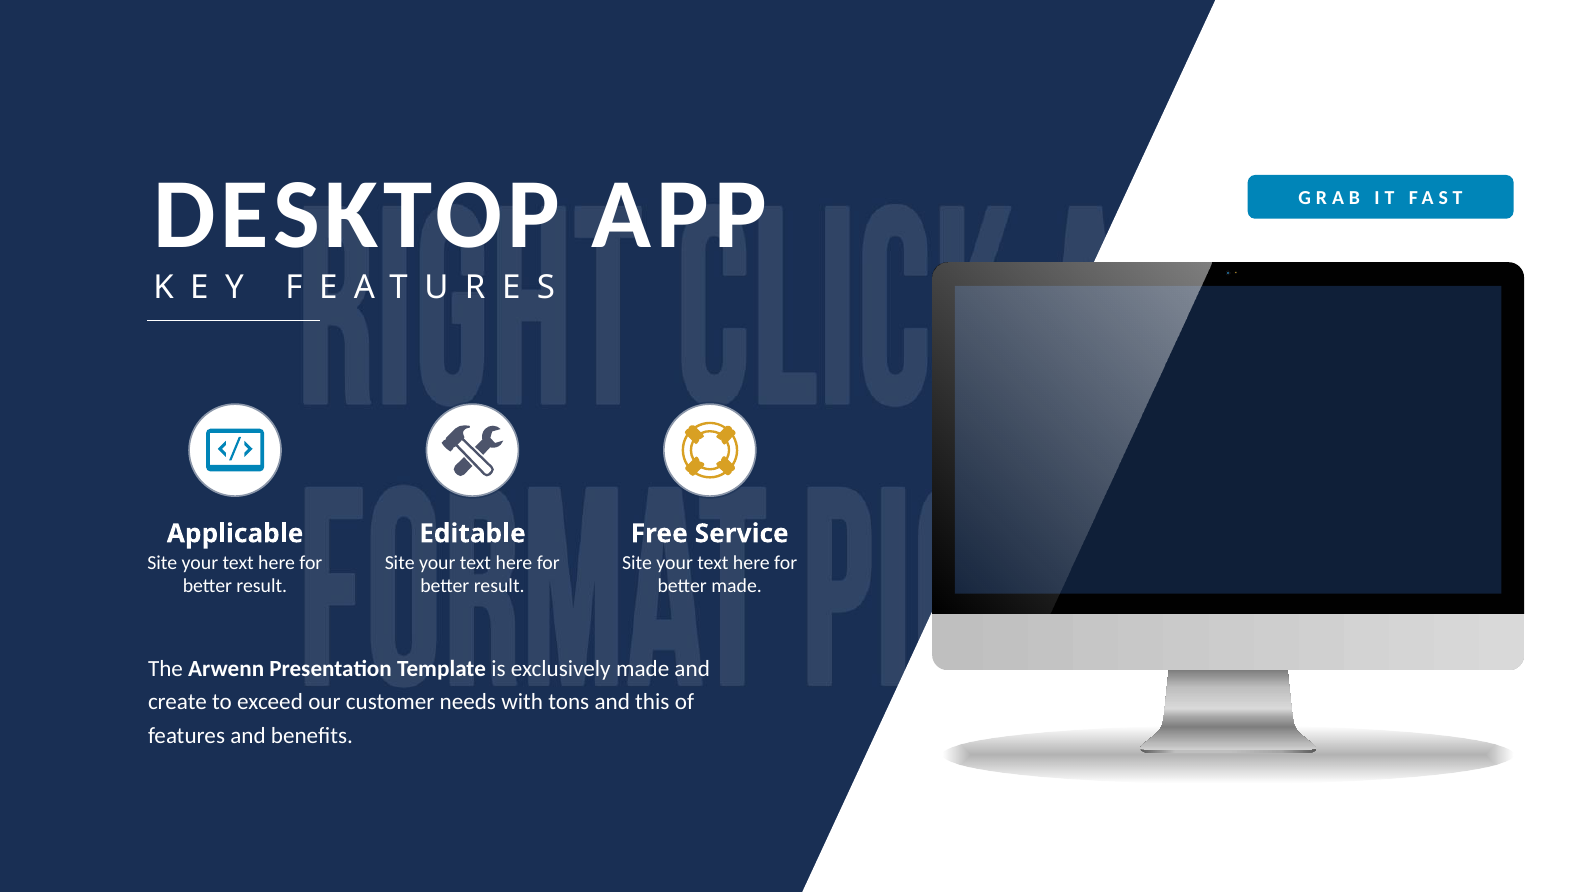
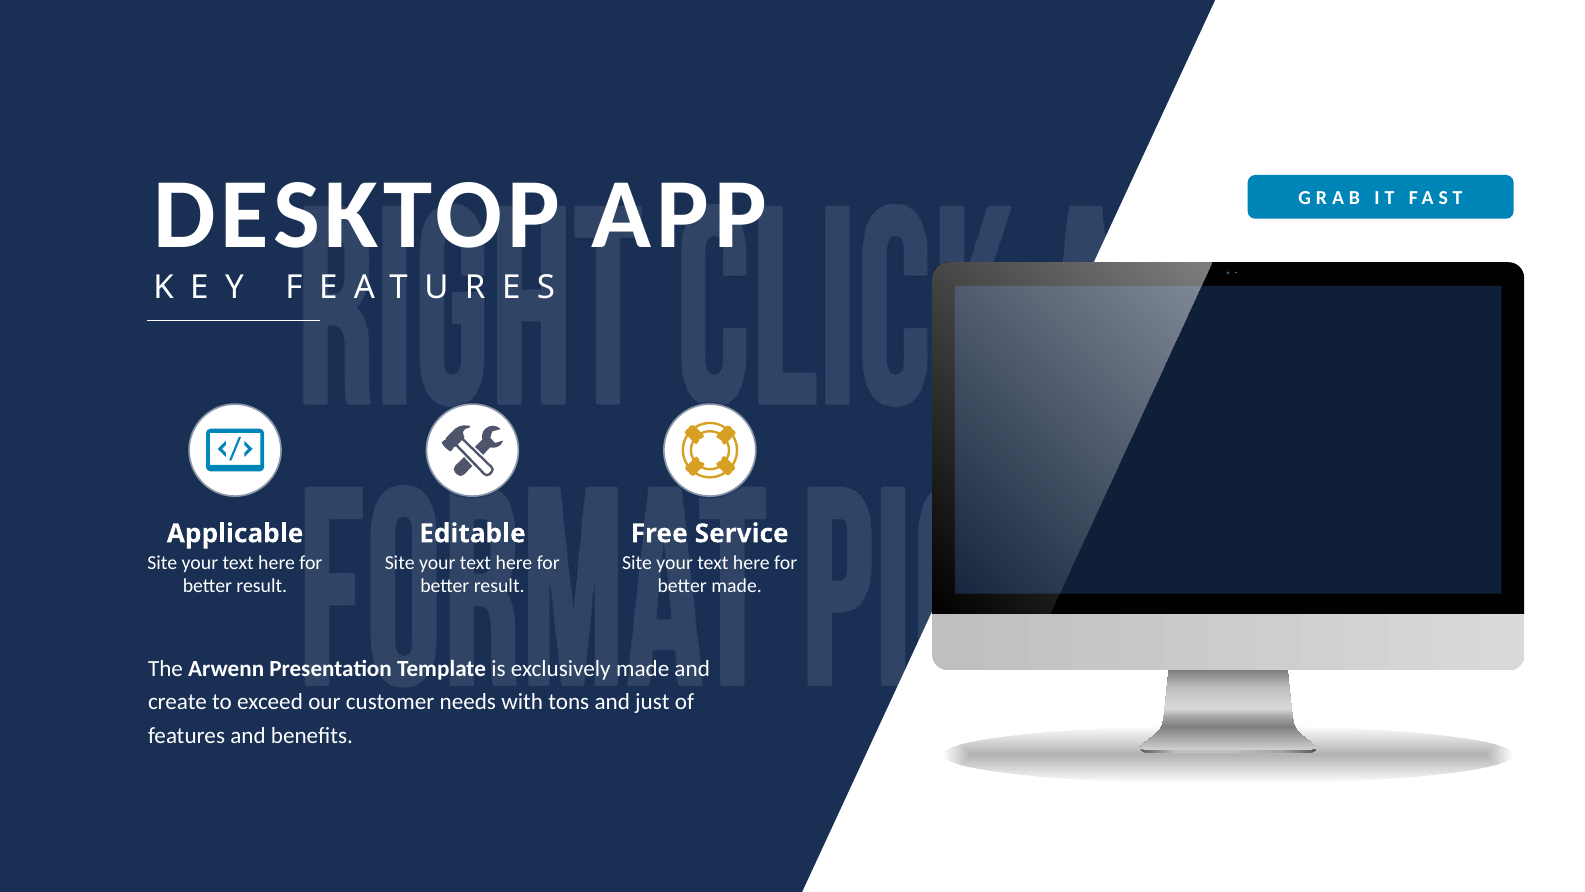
this: this -> just (652, 702)
